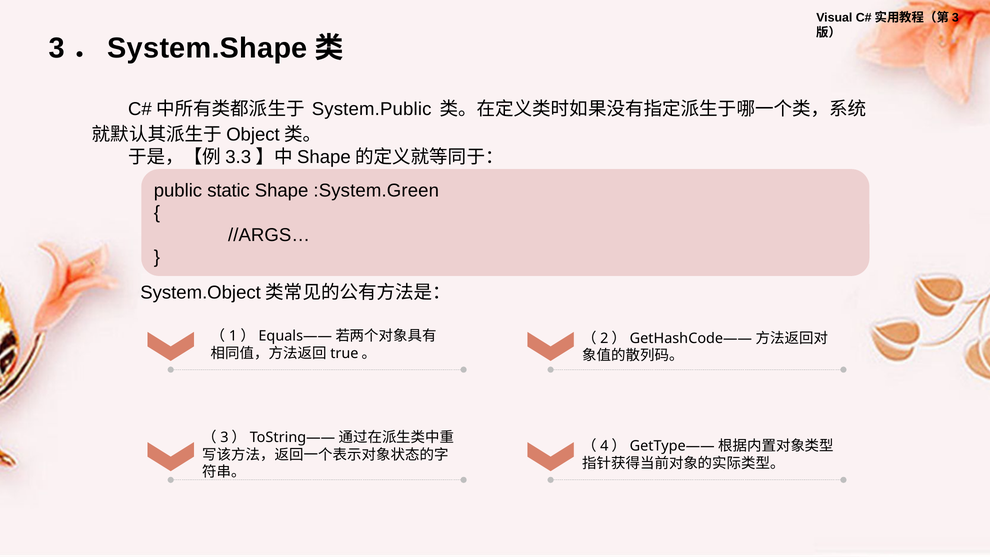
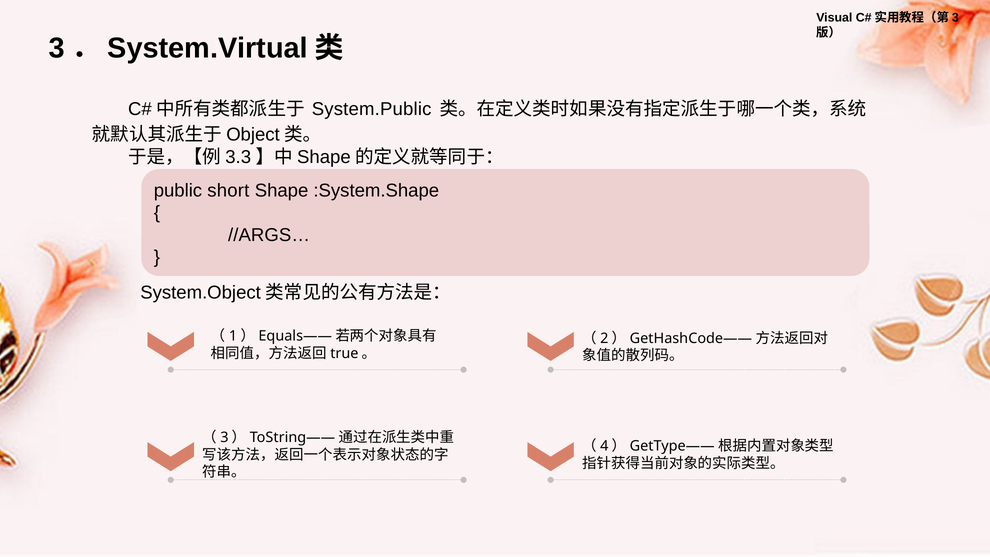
System.Shape: System.Shape -> System.Virtual (208, 48)
static: static -> short (228, 190)
:System.Green: :System.Green -> :System.Shape (376, 190)
